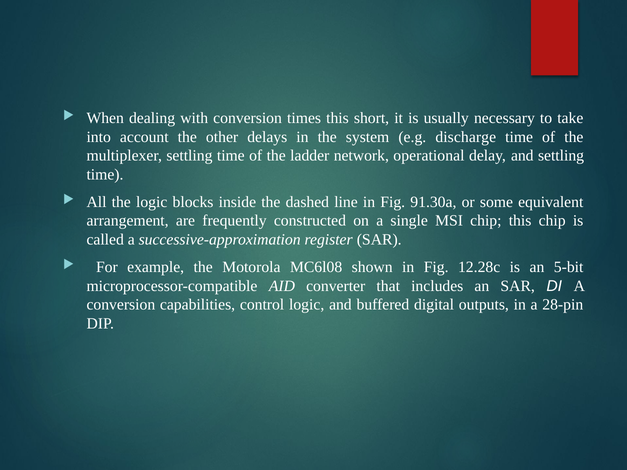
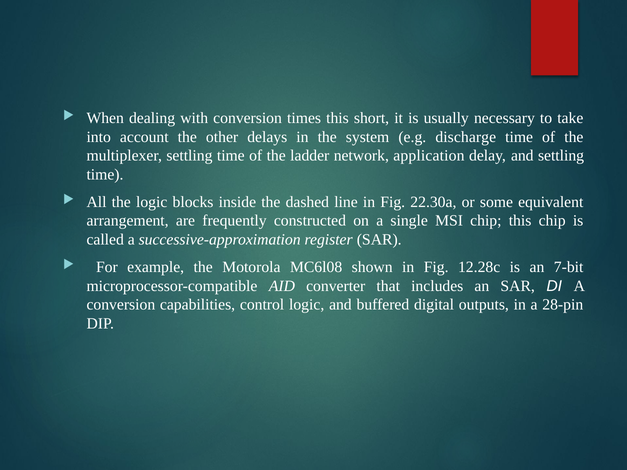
operational: operational -> application (429, 156)
91.30a: 91.30a -> 22.30a (433, 202)
5-bit: 5-bit -> 7-bit (569, 267)
